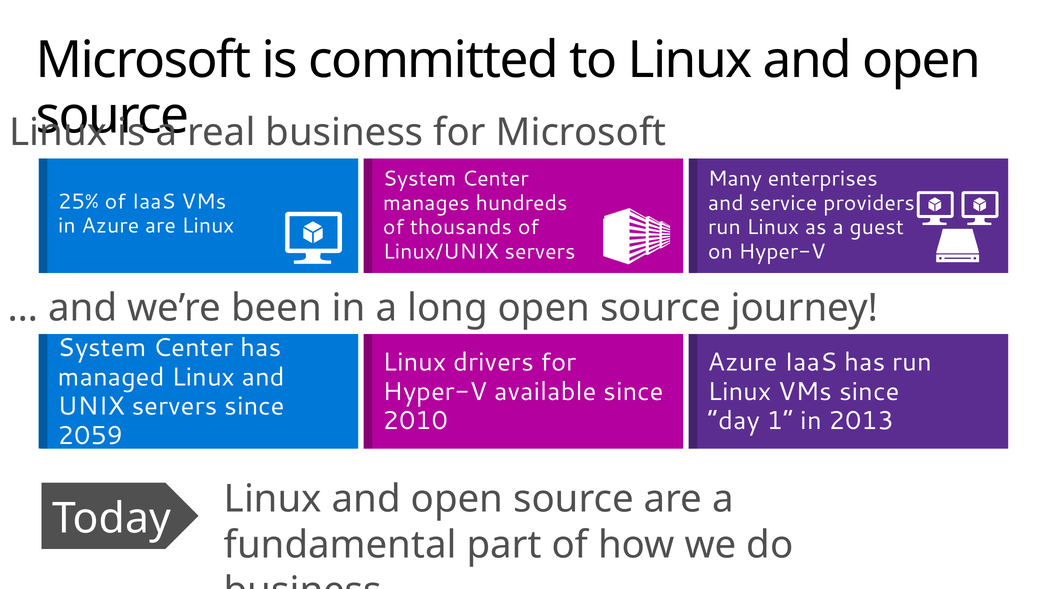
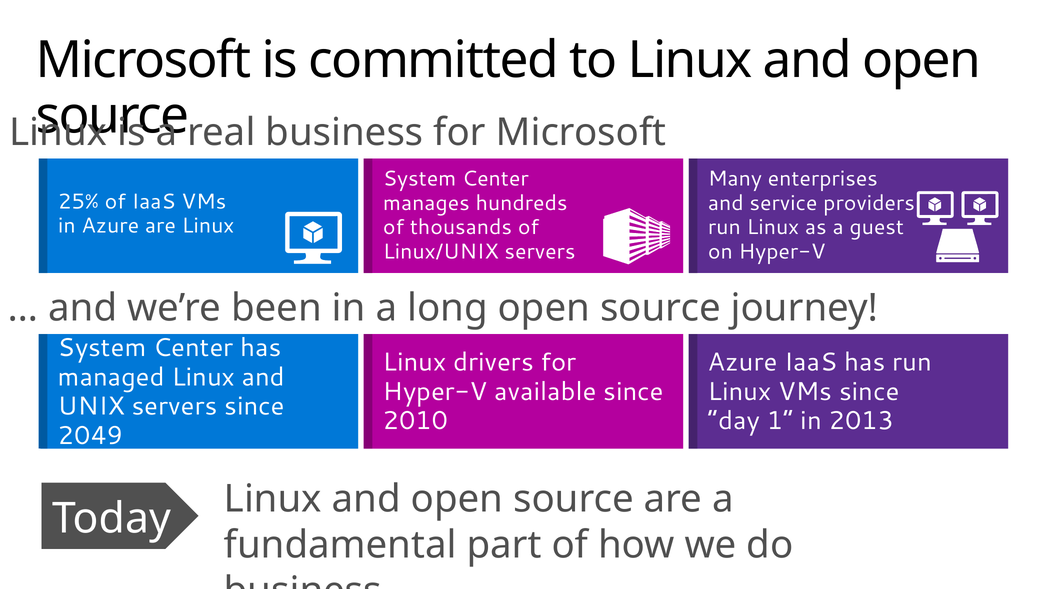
2059: 2059 -> 2049 (91, 436)
